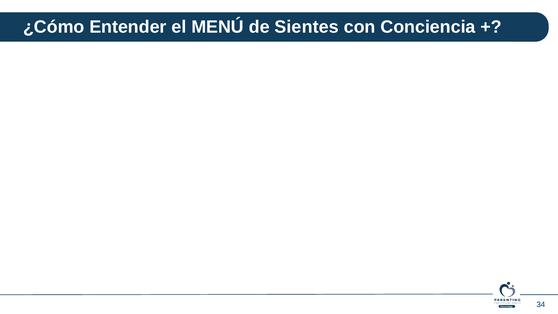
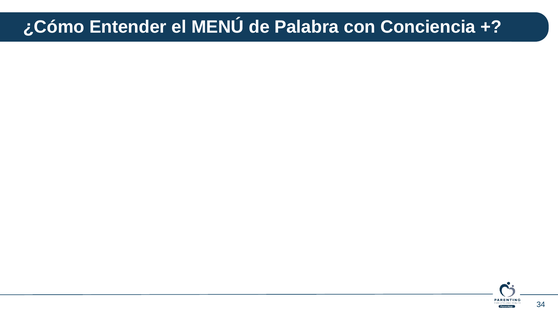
Sientes: Sientes -> Palabra (307, 27)
